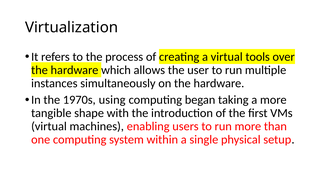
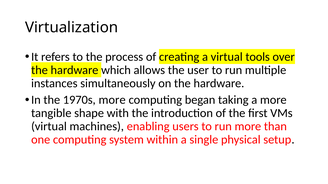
1970s using: using -> more (112, 100)
